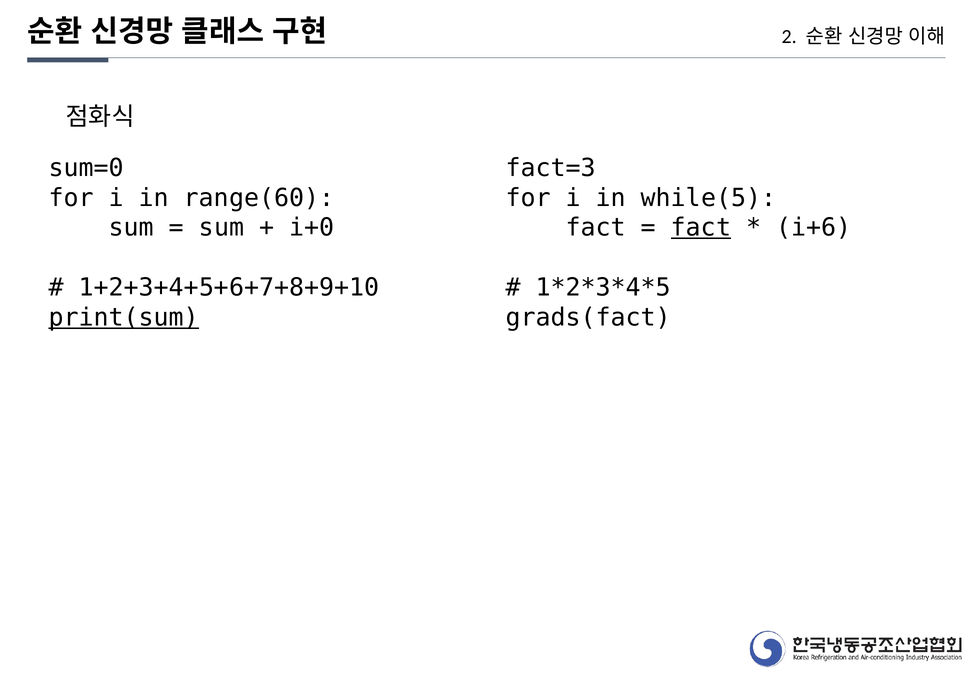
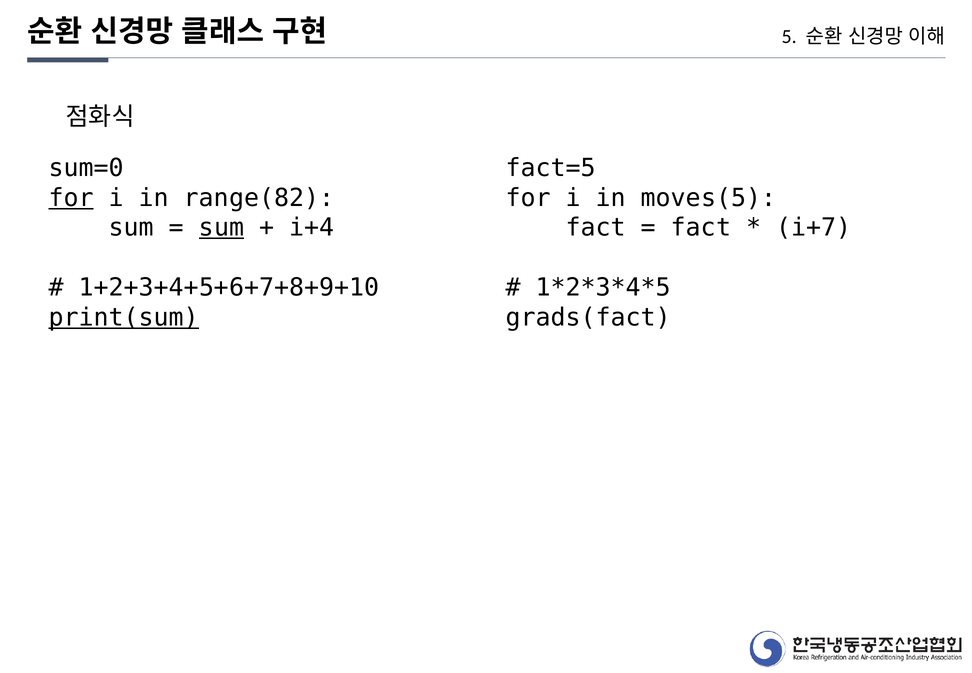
2: 2 -> 5 (789, 37)
fact=3: fact=3 -> fact=5 (551, 168)
for underline: none -> present (71, 198)
range(60: range(60 -> range(82 (259, 198)
while(5: while(5 -> moves(5 (709, 198)
sum underline: none -> present (222, 228)
i+0: i+0 -> i+4 (312, 228)
fact underline: present -> none (701, 228)
i+6: i+6 -> i+7 (814, 228)
